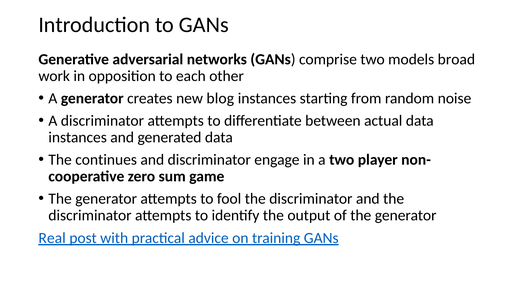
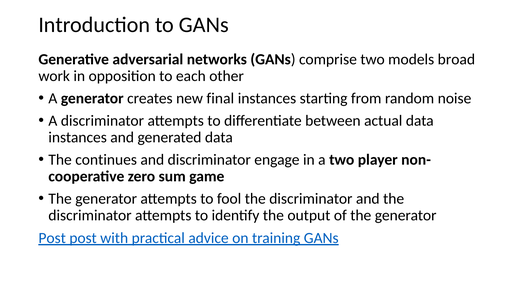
blog: blog -> final (220, 98)
Real: Real -> Post (52, 238)
